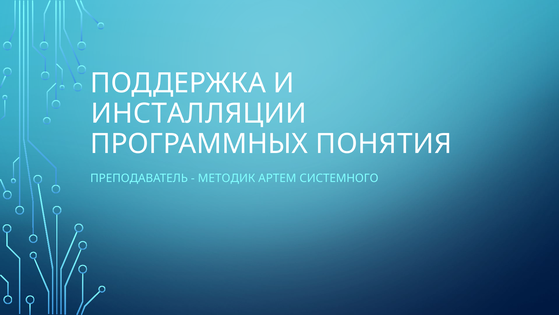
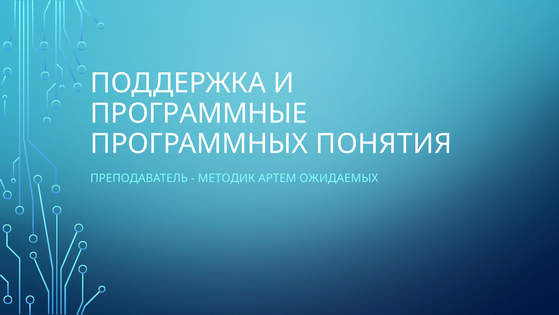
ИНСТАЛЛЯЦИИ: ИНСТАЛЛЯЦИИ -> ПРОГРАММНЫЕ (199, 113)
СИСТЕМНОГО: СИСТЕМНОГО -> ОЖИДАЕМЫХ (339, 178)
